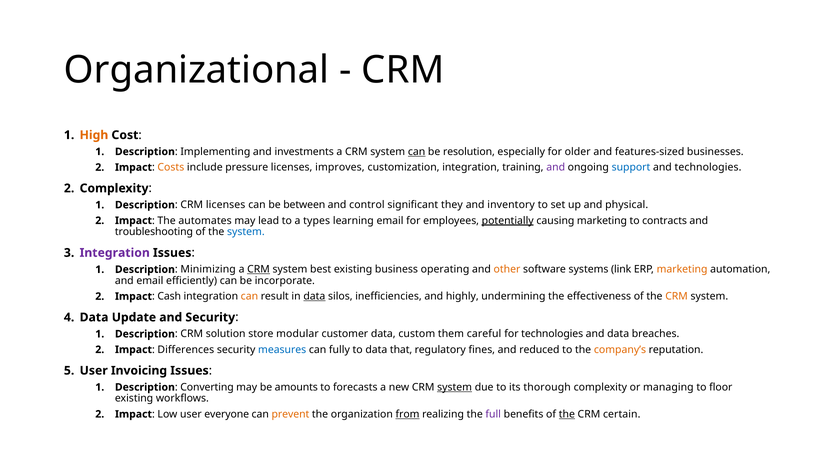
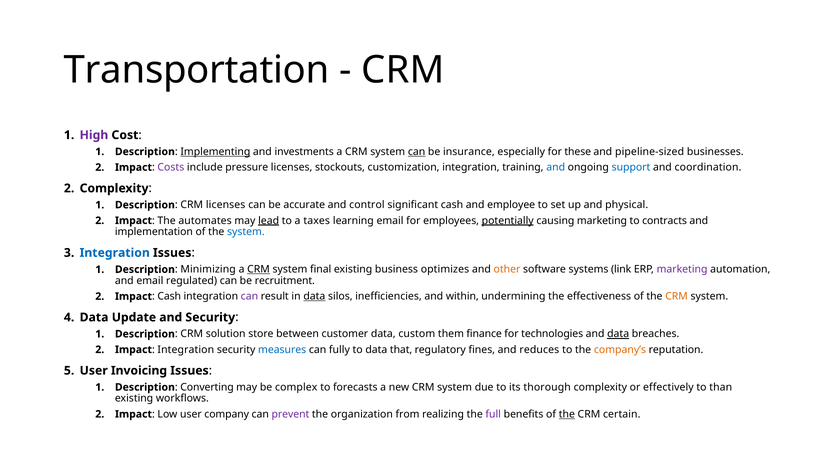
Organizational: Organizational -> Transportation (197, 70)
High colour: orange -> purple (94, 135)
Implementing underline: none -> present (215, 152)
resolution: resolution -> insurance (469, 152)
older: older -> these (578, 152)
features-sized: features-sized -> pipeline-sized (650, 152)
Costs colour: orange -> purple (171, 167)
improves: improves -> stockouts (340, 167)
and colour: purple -> blue (556, 167)
and technologies: technologies -> coordination (708, 167)
between: between -> accurate (304, 205)
significant they: they -> cash (452, 205)
inventory: inventory -> employee (511, 205)
lead underline: none -> present (269, 221)
types: types -> taxes (317, 221)
troubleshooting: troubleshooting -> implementation (154, 232)
Integration colour: purple -> blue (115, 253)
best: best -> final (321, 270)
operating: operating -> optimizes (445, 270)
marketing colour: orange -> purple (682, 270)
efficiently: efficiently -> regulated (192, 281)
incorporate: incorporate -> recruitment (285, 281)
can colour: orange -> purple (249, 297)
highly: highly -> within (462, 297)
modular: modular -> between (298, 334)
careful: careful -> finance (484, 334)
data underline: none -> present (618, 334)
Impact Differences: Differences -> Integration (186, 350)
reduced: reduced -> reduces (539, 350)
amounts: amounts -> complex (296, 387)
system underline: present -> none (455, 387)
managing: managing -> effectively (668, 387)
floor: floor -> than (721, 387)
everyone: everyone -> company (227, 414)
prevent colour: orange -> purple (290, 414)
from underline: present -> none (408, 414)
